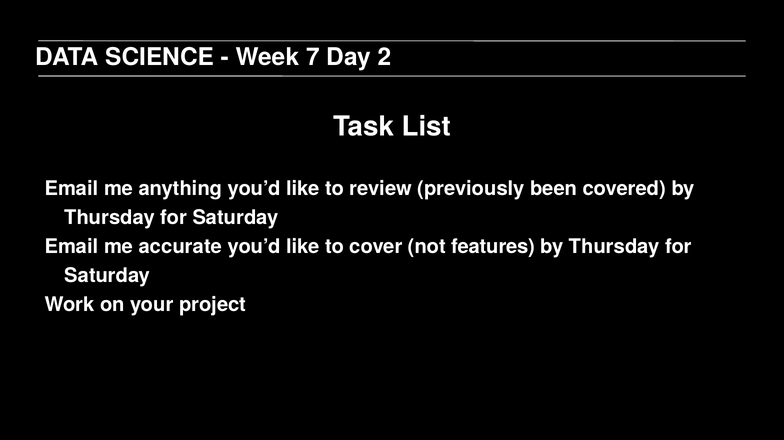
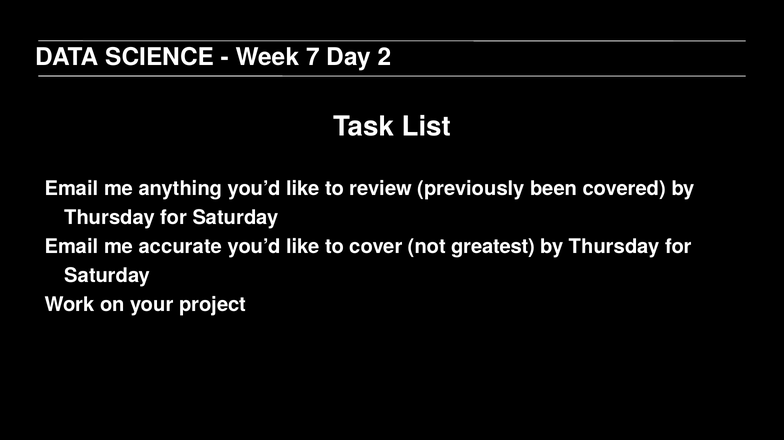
features: features -> greatest (493, 247)
